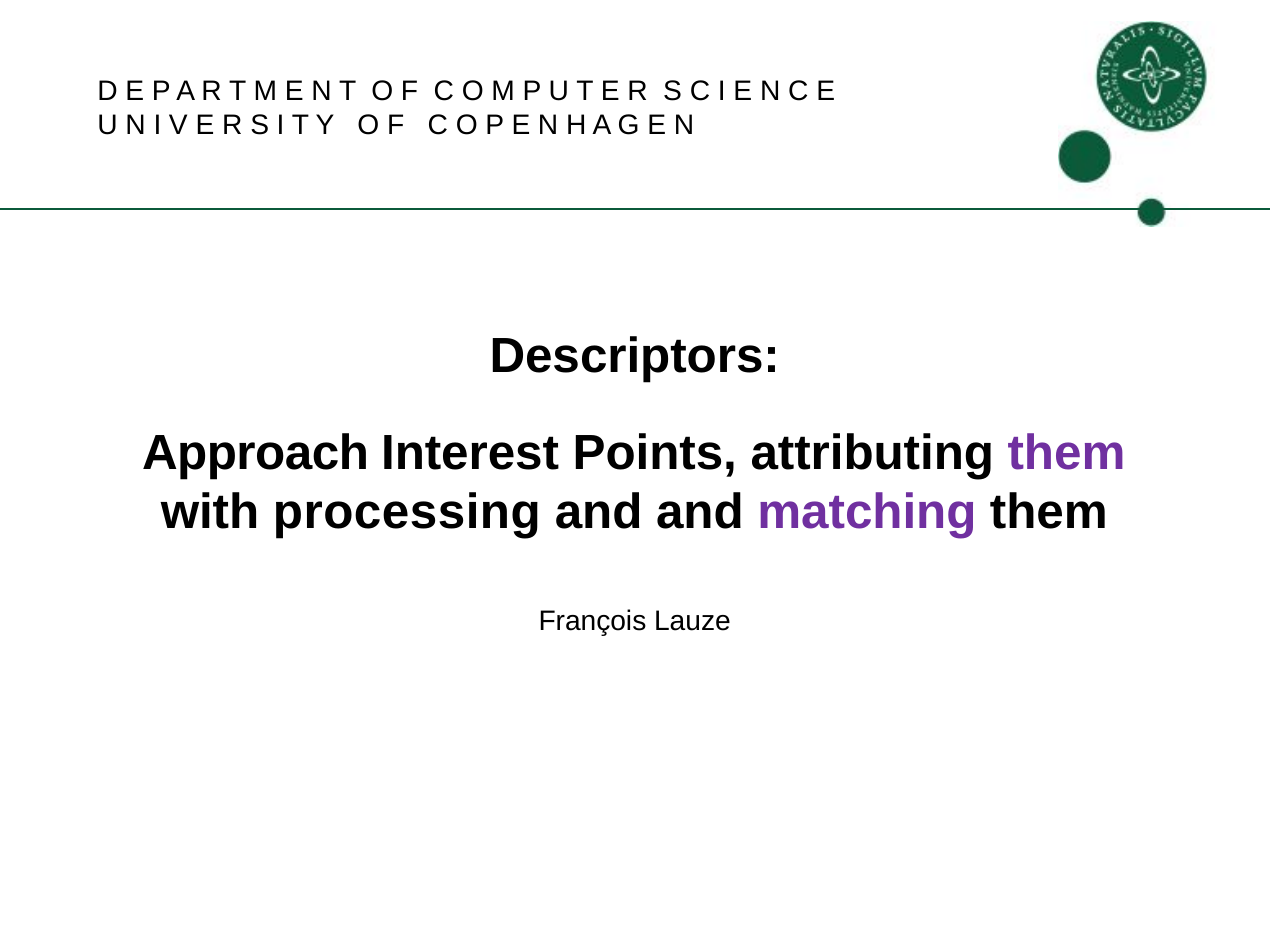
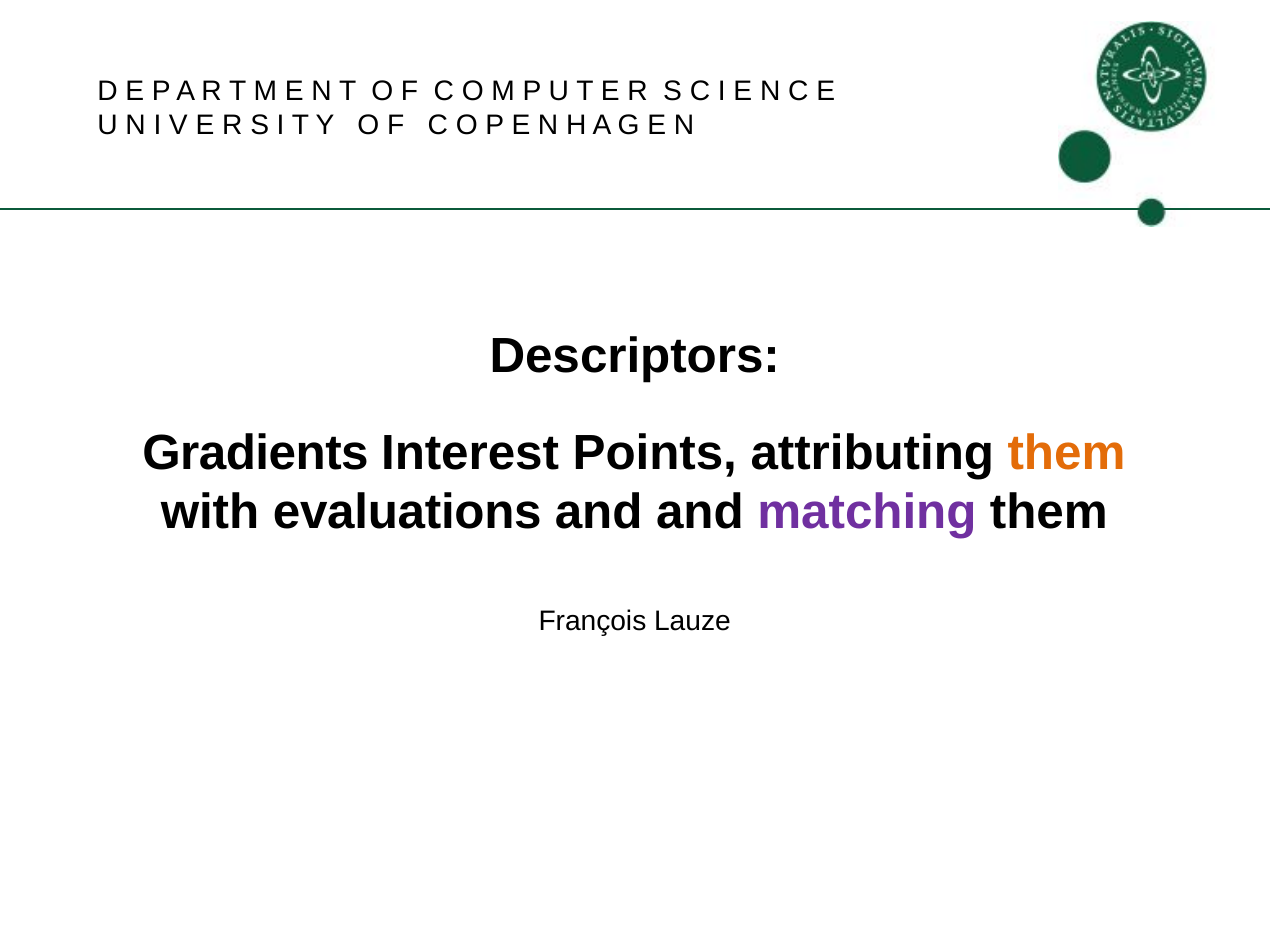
Approach: Approach -> Gradients (255, 453)
them colour: purple -> orange (1067, 453)
processing: processing -> evaluations (407, 513)
